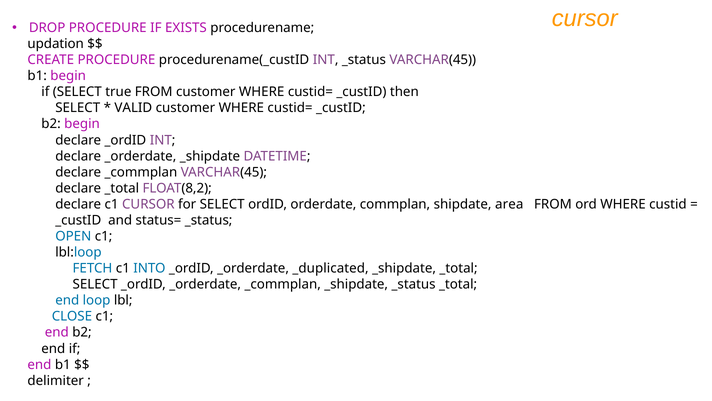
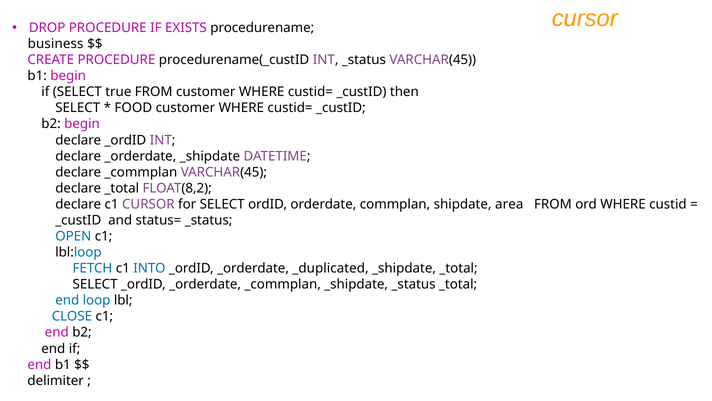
updation: updation -> business (56, 44)
VALID: VALID -> FOOD (133, 108)
